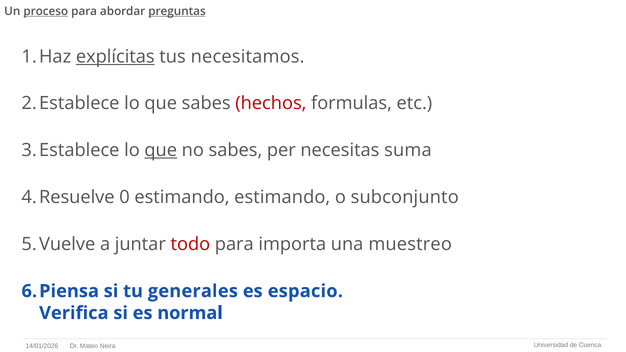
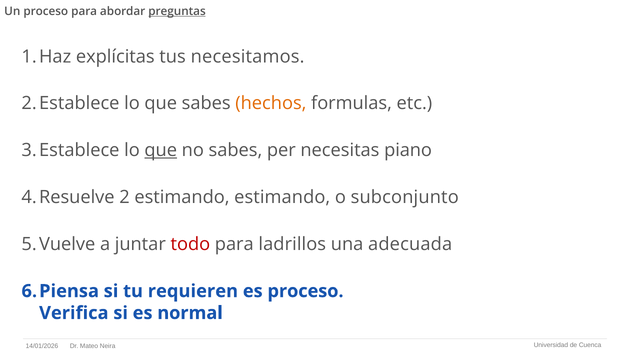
proceso underline: present -> none (46, 11)
explícitas underline: present -> none (115, 57)
hechos colour: red -> orange (271, 103)
suma: suma -> piano (408, 150)
0: 0 -> 2 (124, 197)
importa: importa -> ladrillos (292, 244)
muestreo: muestreo -> adecuada (410, 244)
generales: generales -> requieren (193, 291)
es espacio: espacio -> proceso (306, 291)
